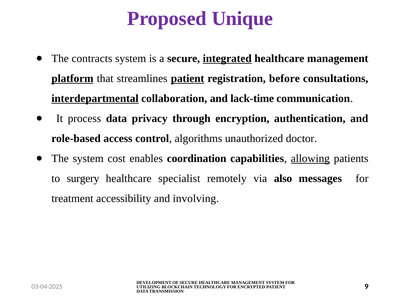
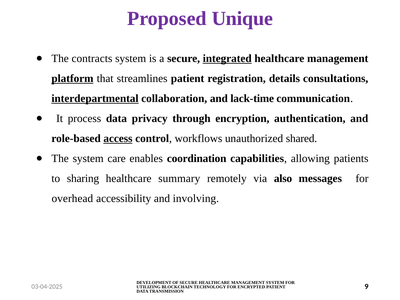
patient underline: present -> none (188, 79)
before: before -> details (284, 79)
access underline: none -> present (118, 139)
algorithms: algorithms -> workflows (198, 139)
doctor: doctor -> shared (302, 139)
cost: cost -> care (117, 159)
allowing underline: present -> none (310, 159)
surgery: surgery -> sharing (83, 179)
specialist: specialist -> summary (179, 179)
treatment: treatment -> overhead (72, 199)
